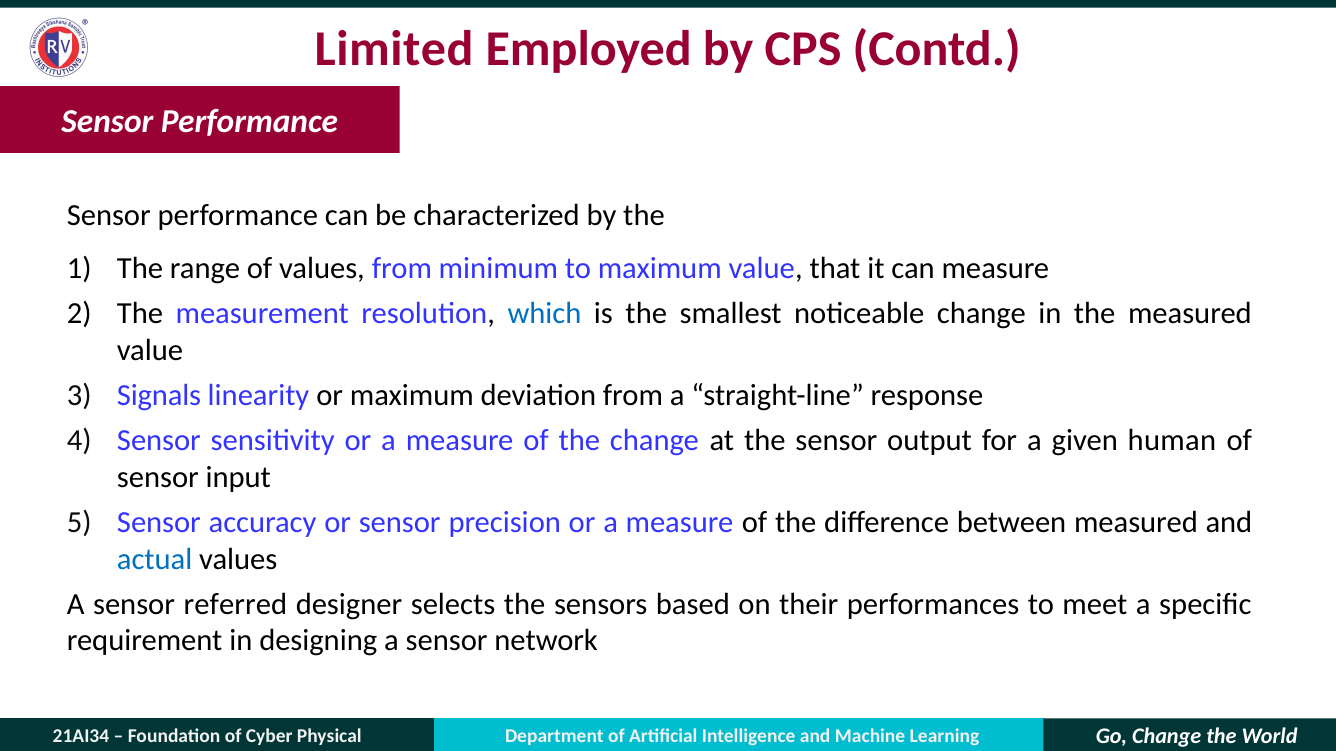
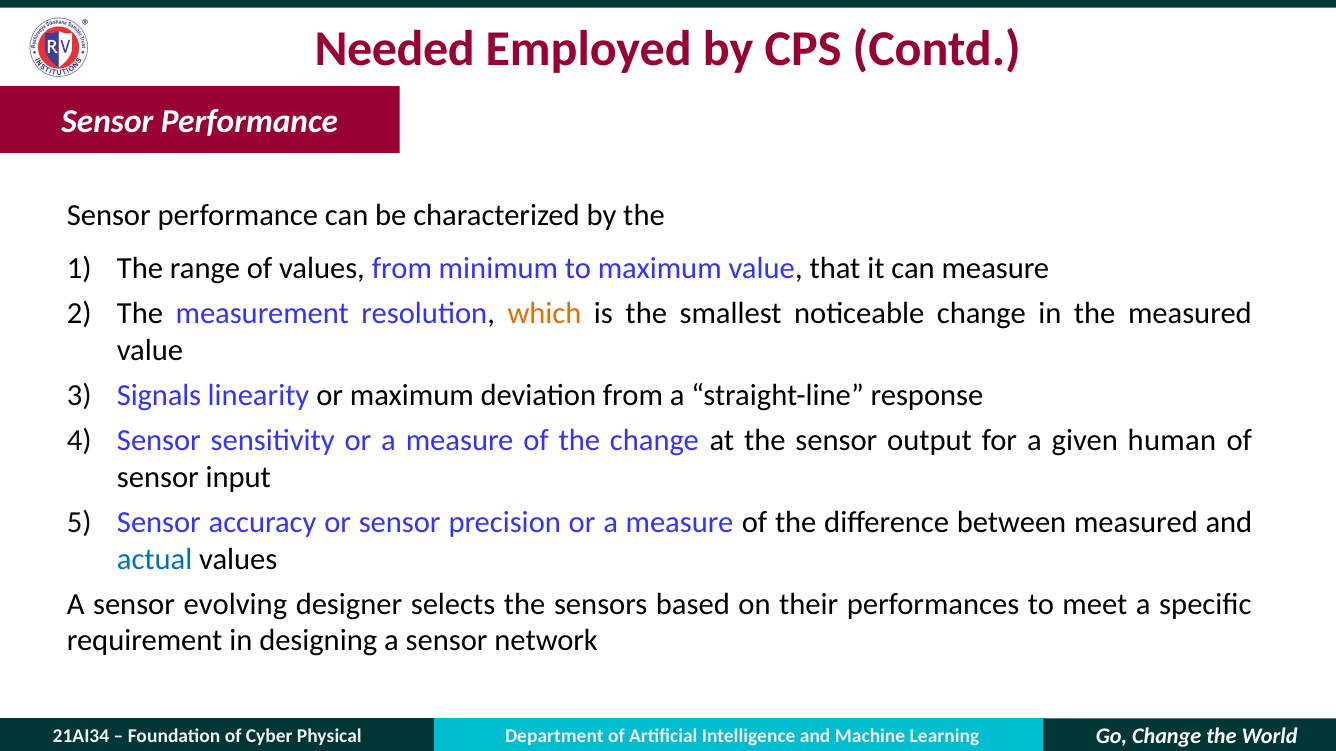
Limited: Limited -> Needed (395, 49)
which colour: blue -> orange (544, 314)
referred: referred -> evolving (235, 605)
